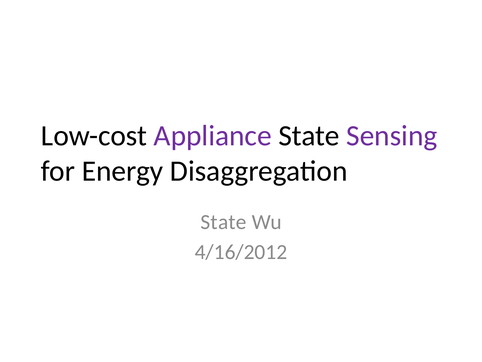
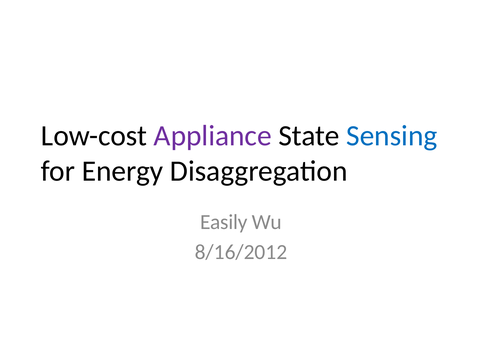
Sensing colour: purple -> blue (392, 135)
State: State -> Easily (224, 222)
4/16/2012: 4/16/2012 -> 8/16/2012 (241, 252)
